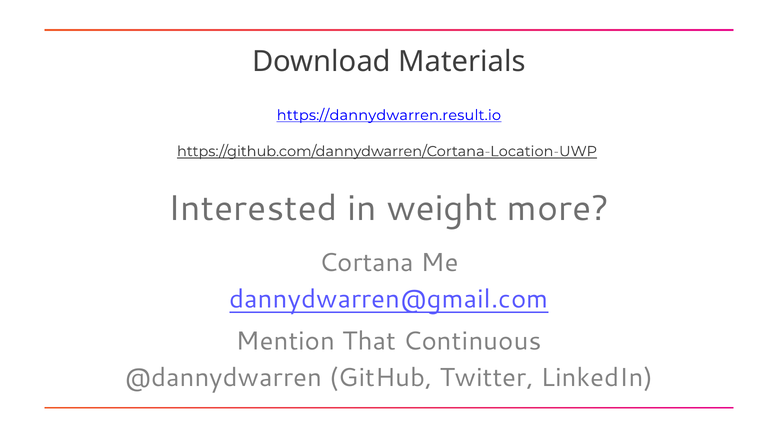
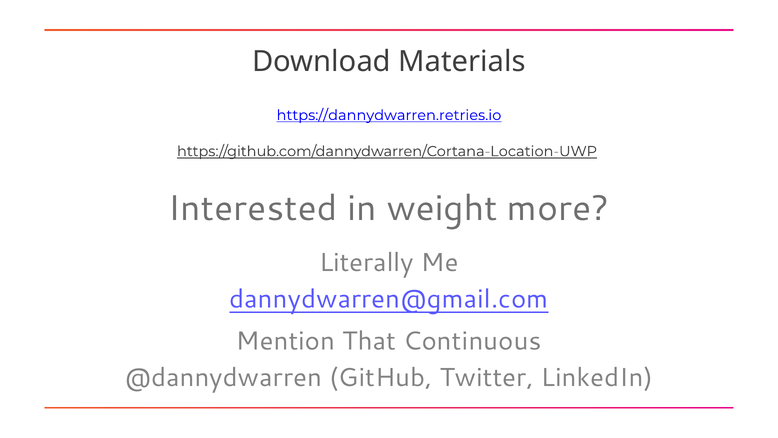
https://dannydwarren.result.io: https://dannydwarren.result.io -> https://dannydwarren.retries.io (389, 115)
Cortana: Cortana -> Literally (367, 263)
